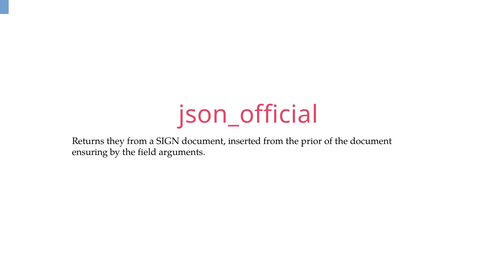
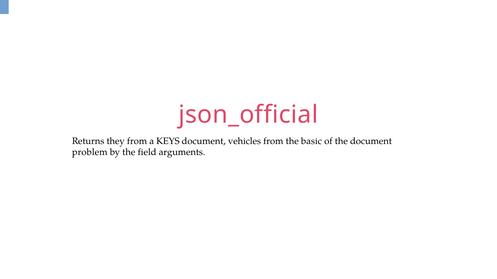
SIGN: SIGN -> KEYS (168, 141)
inserted: inserted -> vehicles (245, 141)
prior: prior -> basic (311, 141)
ensuring: ensuring -> problem (90, 152)
